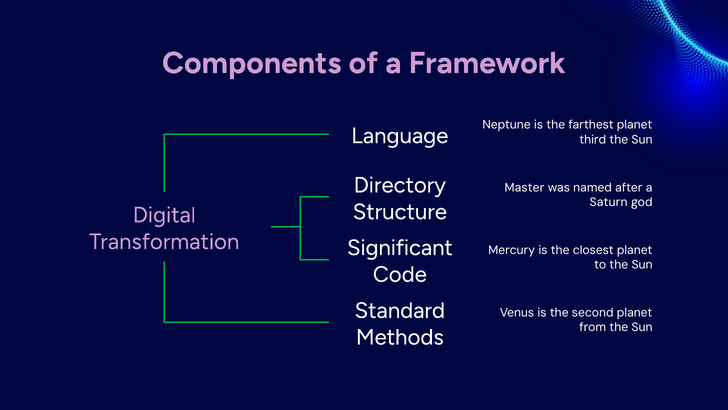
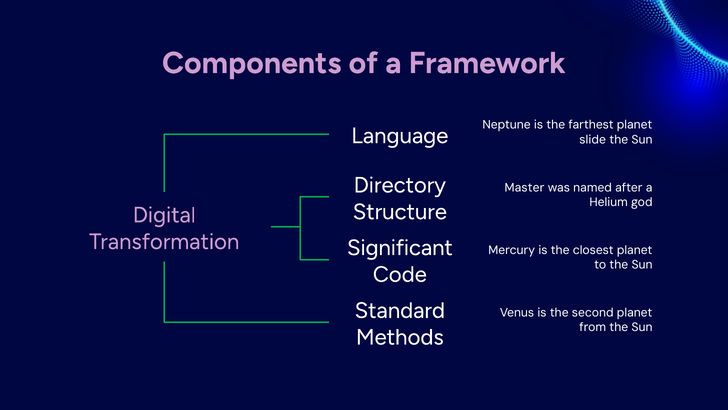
third: third -> slide (593, 139)
Saturn: Saturn -> Helium (609, 202)
